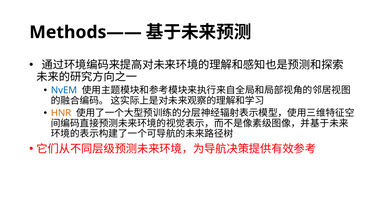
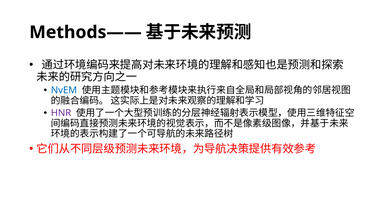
HNR colour: orange -> purple (61, 113)
